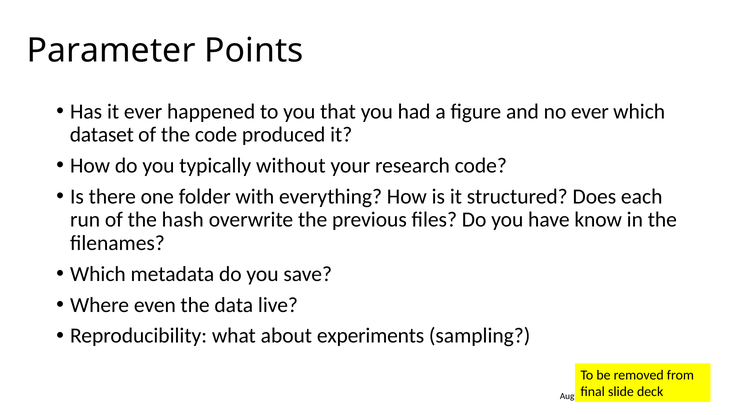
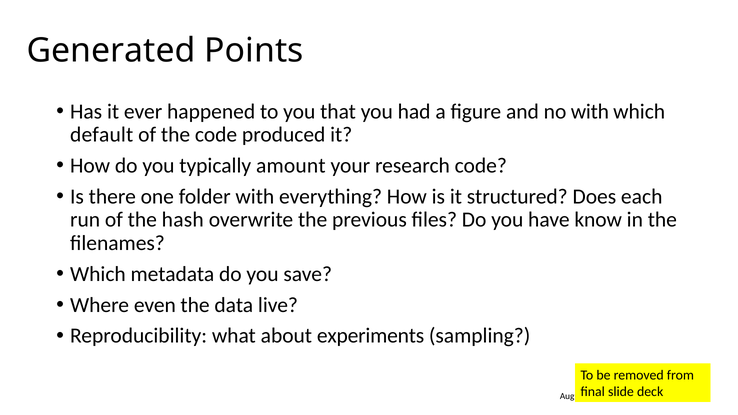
Parameter: Parameter -> Generated (111, 51)
no ever: ever -> with (590, 111)
dataset: dataset -> default (102, 135)
without: without -> amount (291, 166)
